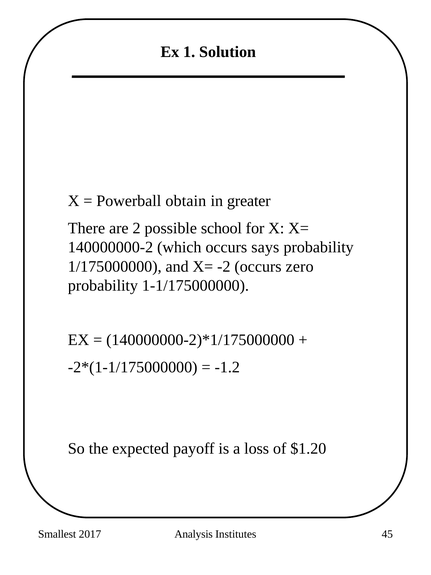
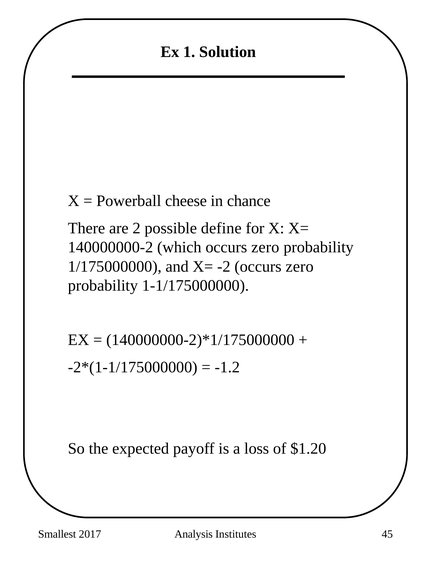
obtain: obtain -> cheese (186, 201)
greater: greater -> chance (249, 201)
school: school -> define (221, 228)
which occurs says: says -> zero (265, 247)
